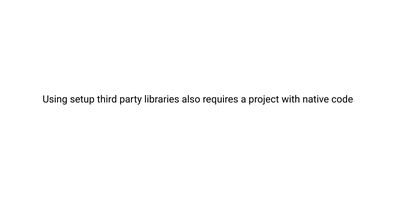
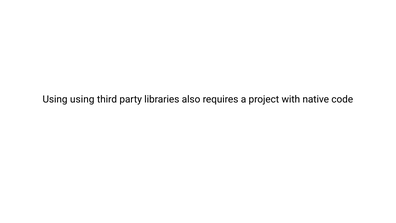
Using setup: setup -> using (82, 99)
